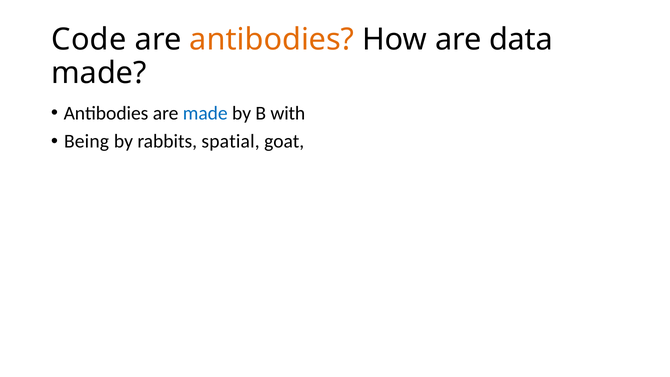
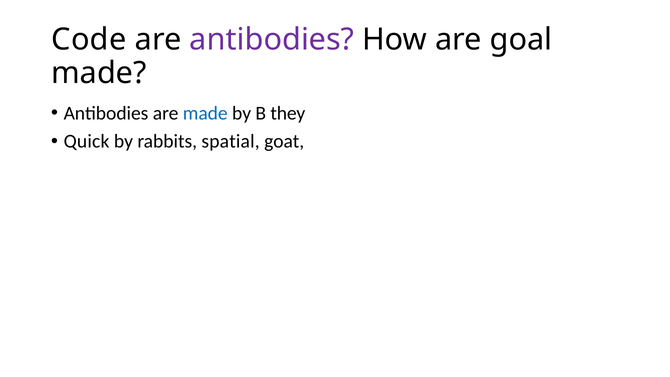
antibodies colour: orange -> purple (272, 40)
data: data -> goal (521, 40)
with: with -> they (288, 113)
Being: Being -> Quick (87, 141)
